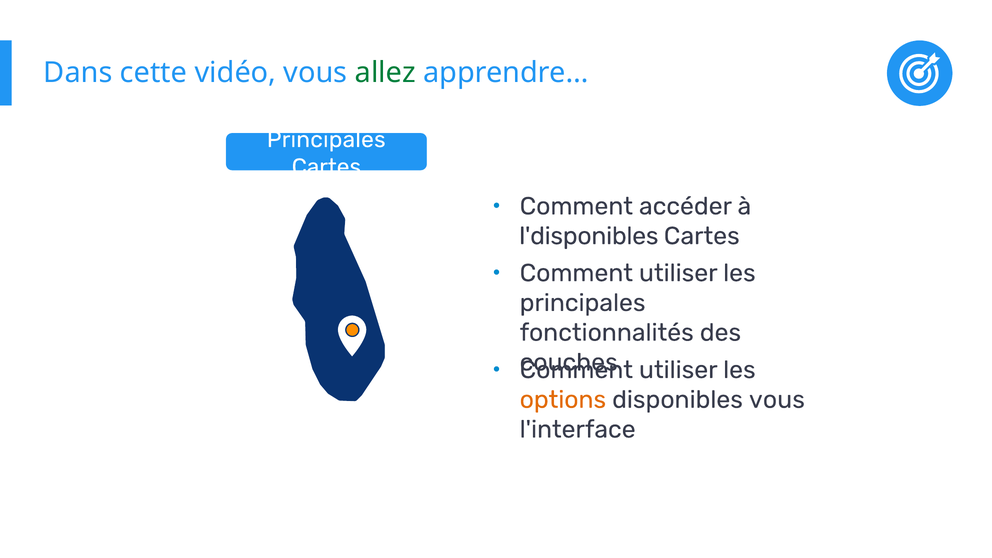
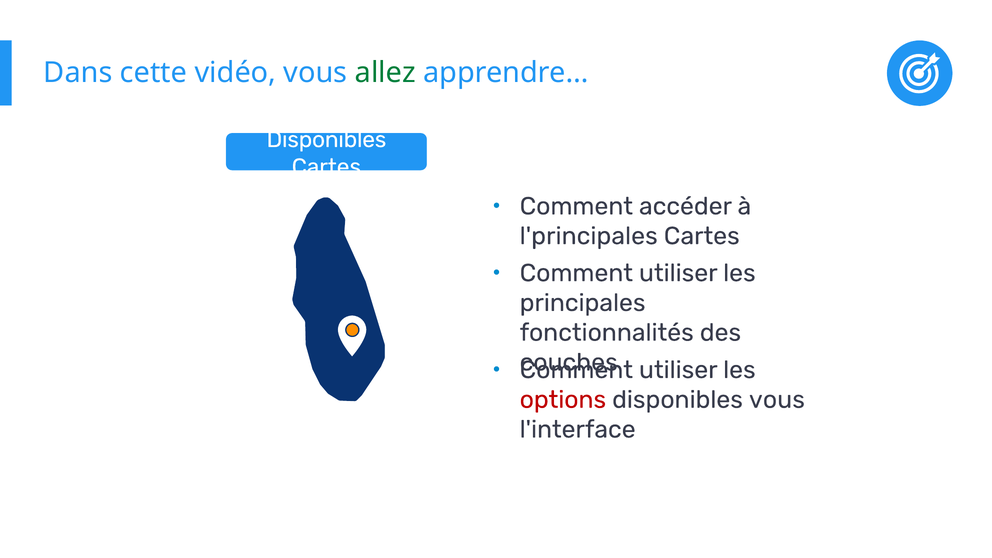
Principales: Principales -> Disponibles (326, 140)
l'disponibles: l'disponibles -> l'principales (589, 236)
options colour: orange -> red (563, 400)
